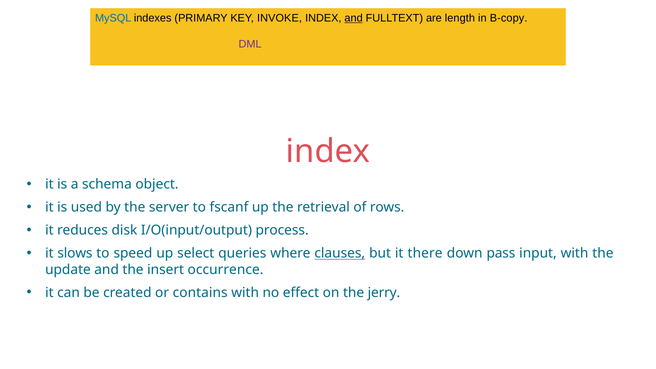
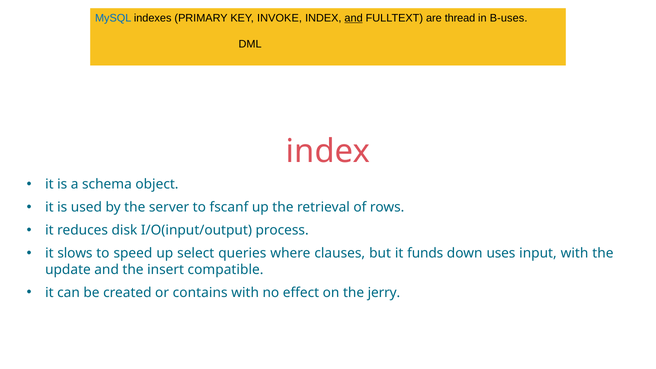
length: length -> thread (460, 18)
B-copy: B-copy -> B-uses (509, 18)
DML colour: purple -> black (250, 44)
clauses underline: present -> none (340, 253)
there: there -> funds (425, 253)
pass: pass -> uses (501, 253)
occurrence: occurrence -> compatible (226, 270)
